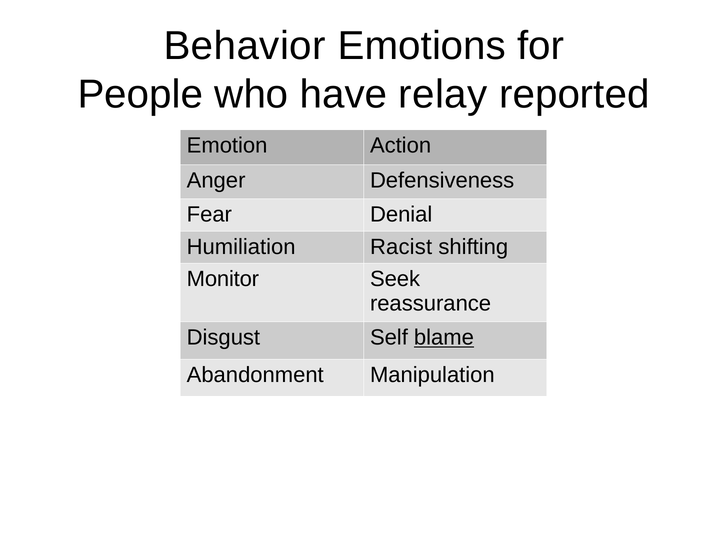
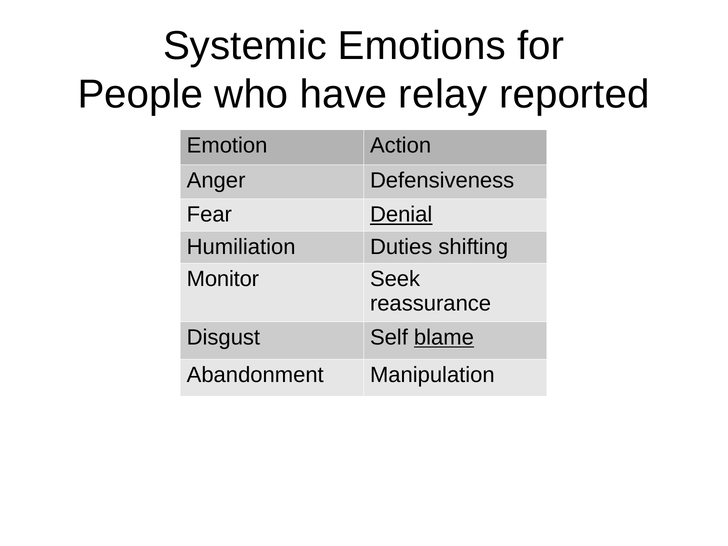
Behavior: Behavior -> Systemic (245, 46)
Denial underline: none -> present (401, 215)
Racist: Racist -> Duties (401, 247)
